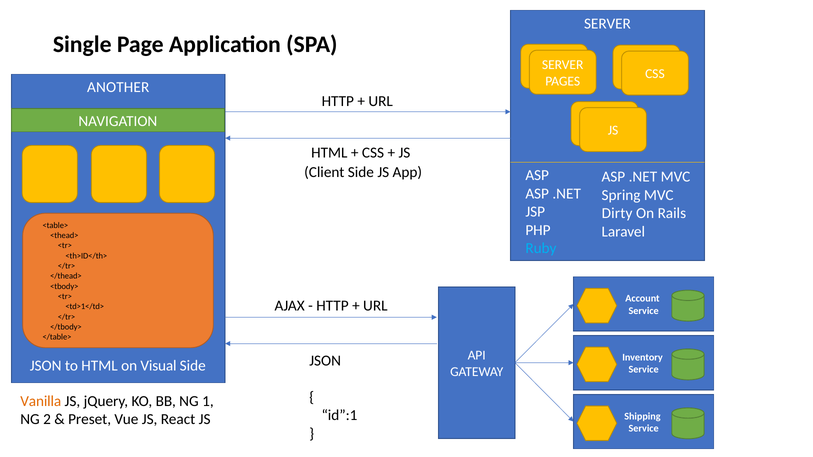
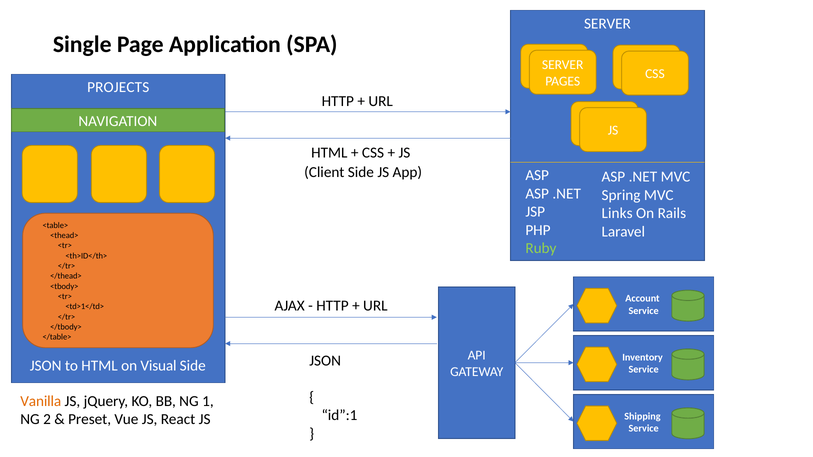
ANOTHER: ANOTHER -> PROJECTS (118, 87)
Dirty: Dirty -> Links (617, 214)
Ruby colour: light blue -> light green (541, 249)
